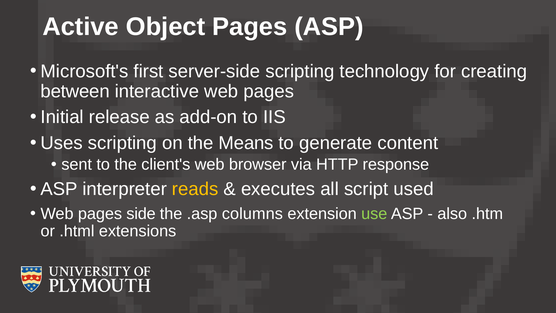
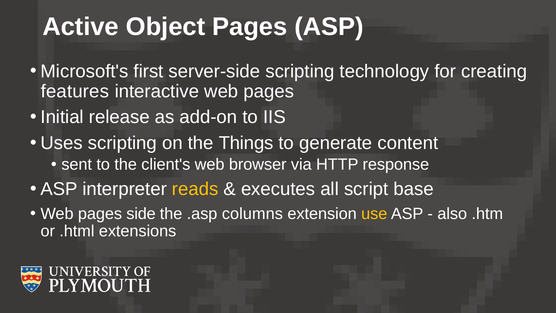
between: between -> features (75, 91)
Means: Means -> Things (246, 143)
used: used -> base (414, 189)
use colour: light green -> yellow (374, 214)
